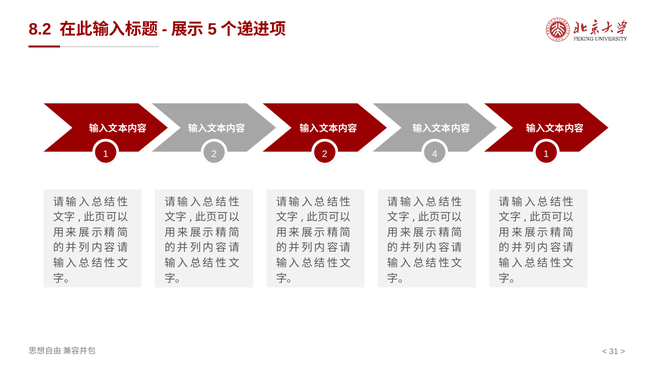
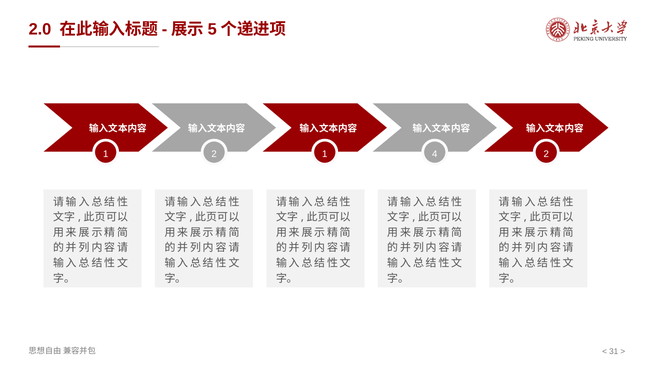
8.2: 8.2 -> 2.0 (40, 30)
2 2: 2 -> 1 (325, 154)
4 1: 1 -> 2 (546, 154)
